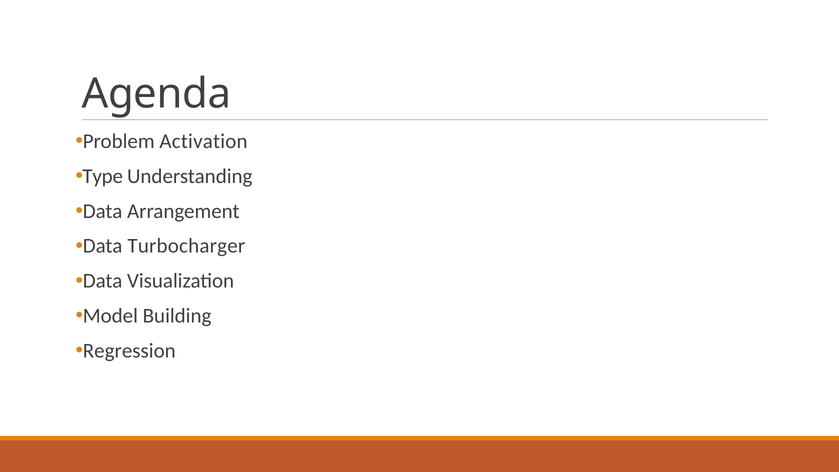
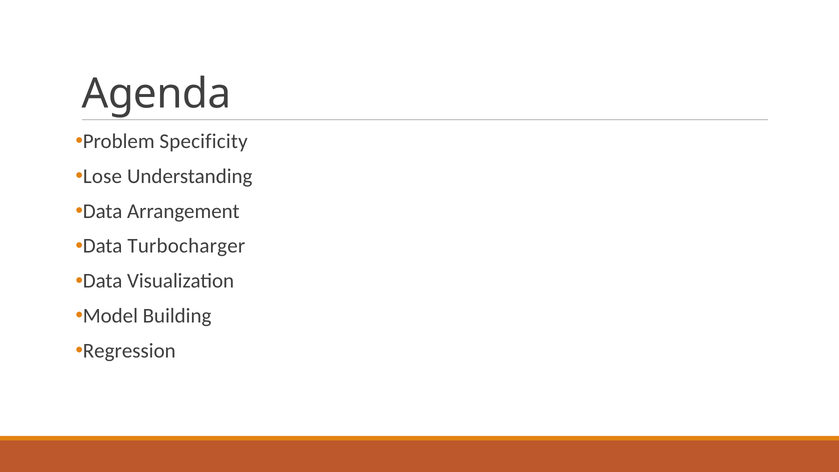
Activation: Activation -> Specificity (204, 141)
Type: Type -> Lose (102, 176)
